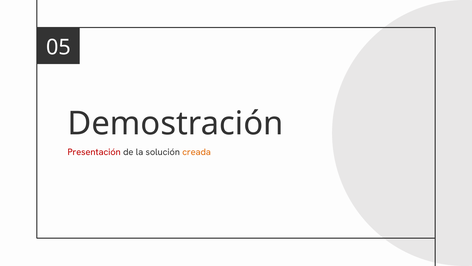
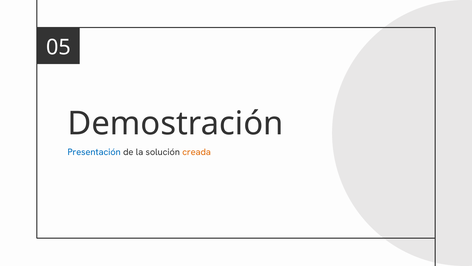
Presentación colour: red -> blue (94, 152)
